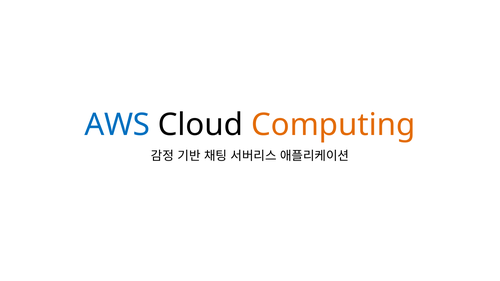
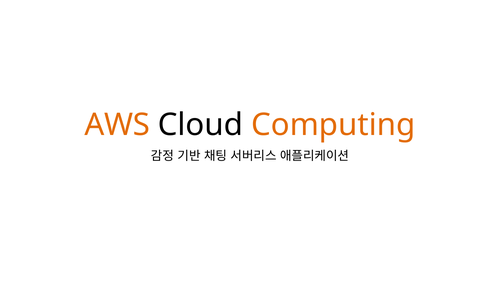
AWS colour: blue -> orange (117, 125)
